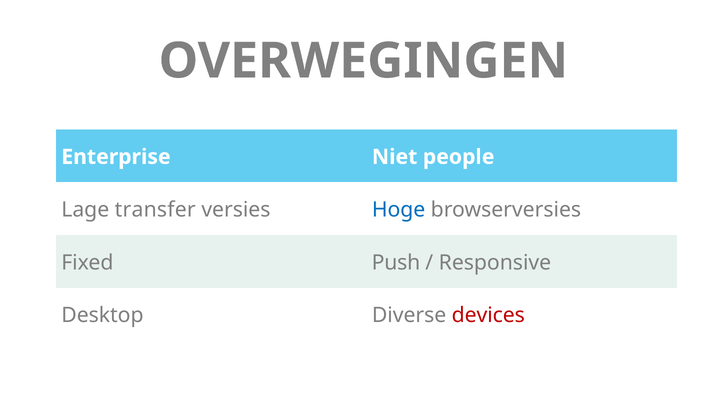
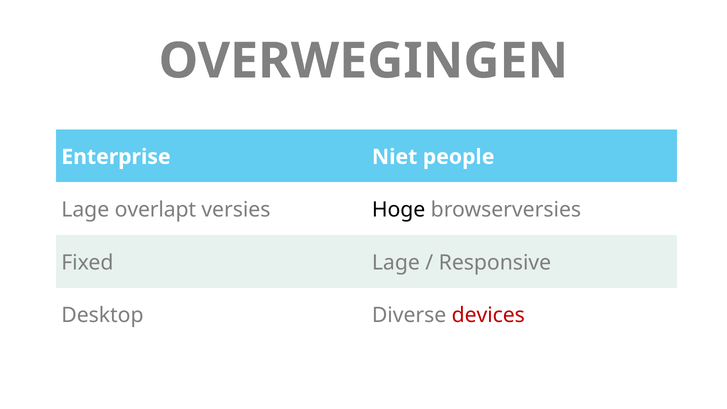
transfer: transfer -> overlapt (155, 210)
Hoge colour: blue -> black (399, 210)
Fixed Push: Push -> Lage (396, 263)
